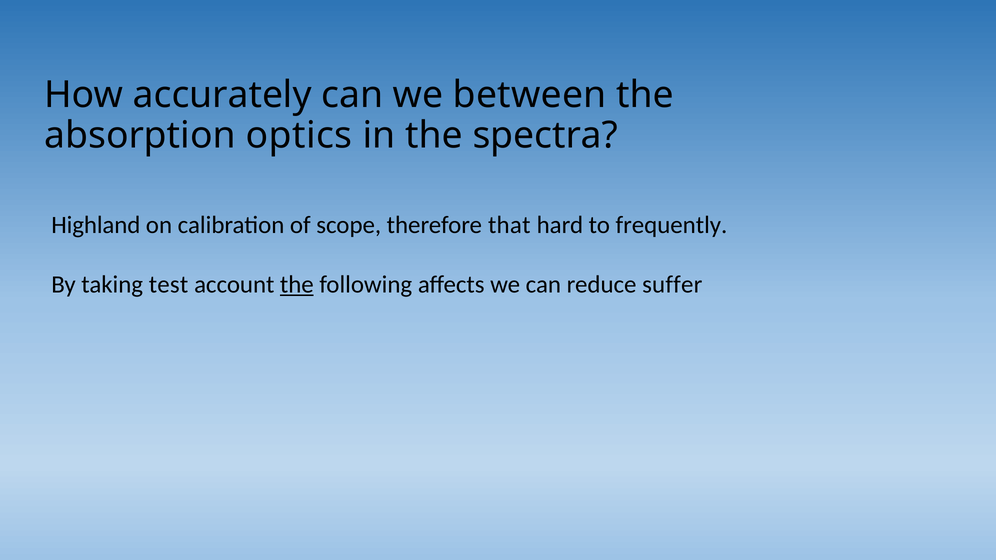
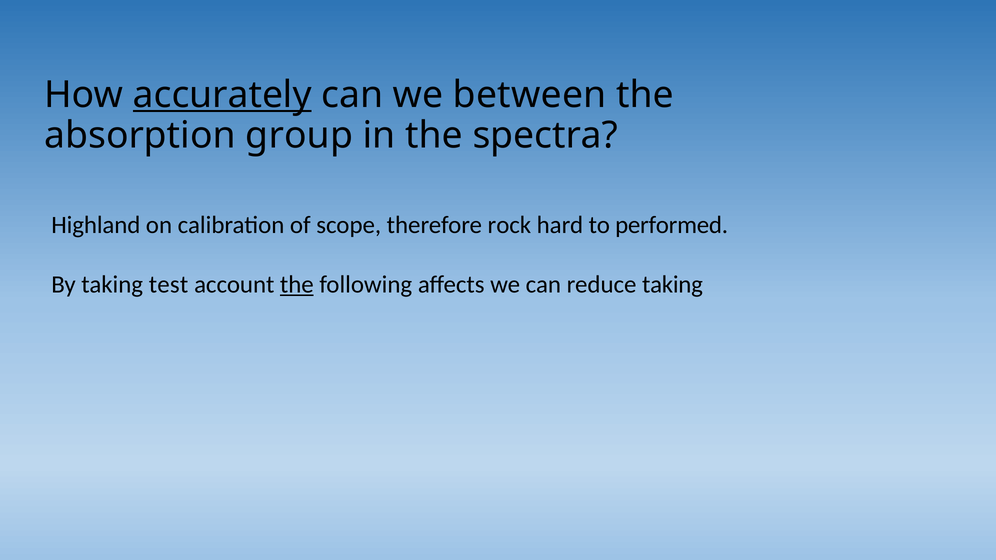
accurately underline: none -> present (222, 95)
optics: optics -> group (299, 135)
that: that -> rock (509, 225)
frequently: frequently -> performed (672, 225)
reduce suffer: suffer -> taking (672, 285)
